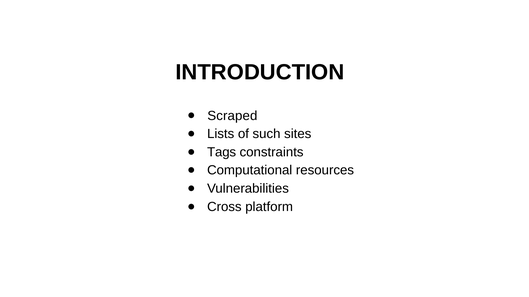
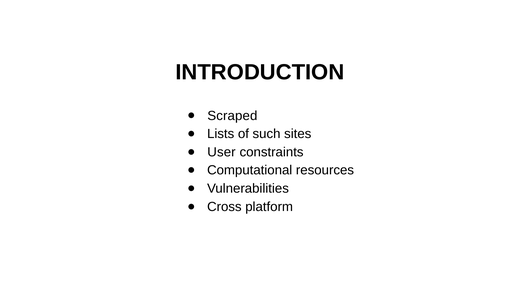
Tags: Tags -> User (221, 152)
